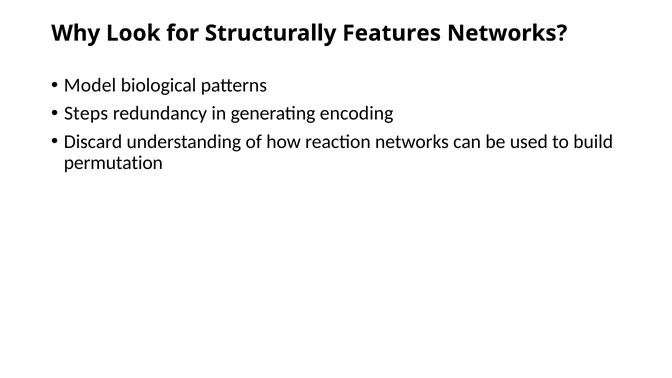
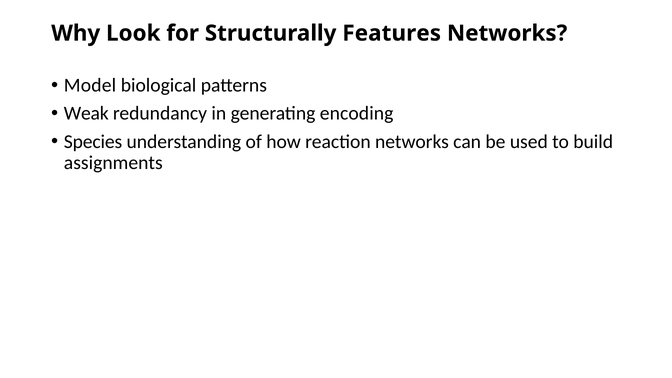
Steps: Steps -> Weak (86, 113)
Discard: Discard -> Species (93, 142)
permutation: permutation -> assignments (113, 163)
